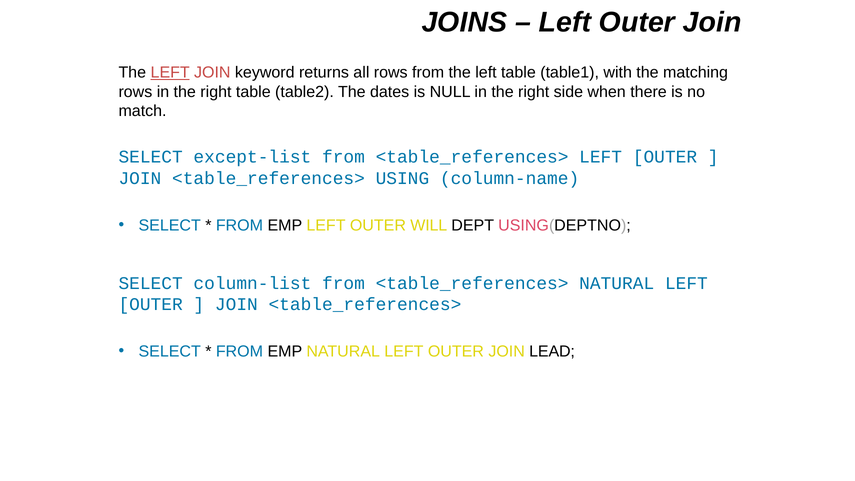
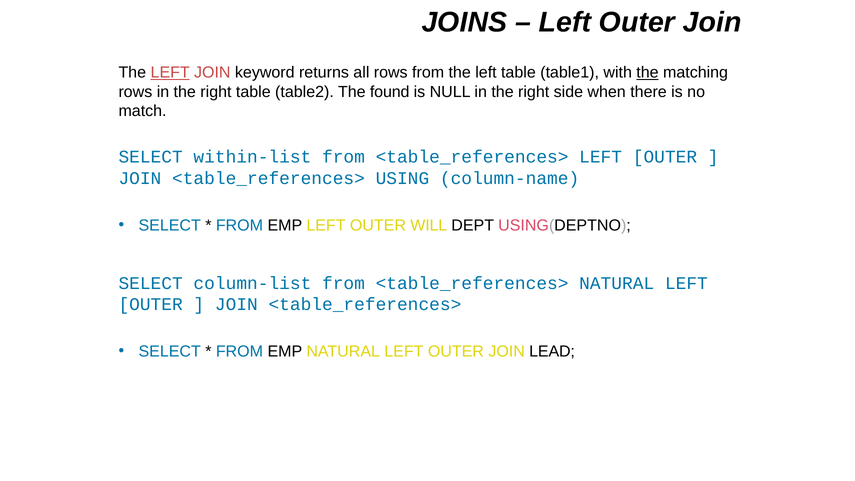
the underline: none -> present (647, 73)
dates: dates -> found (390, 92)
except-list: except-list -> within-list (252, 157)
